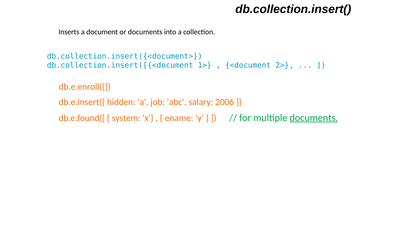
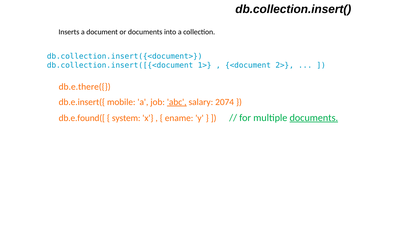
db.e.enroll({: db.e.enroll({ -> db.e.there({ (85, 87)
hidden: hidden -> mobile (121, 102)
abc underline: none -> present (177, 102)
2006: 2006 -> 2074 (225, 102)
